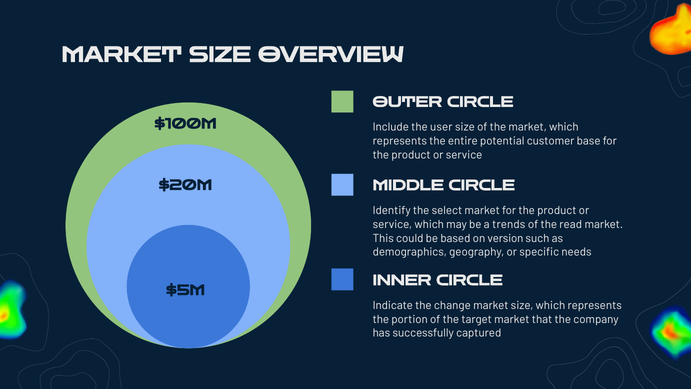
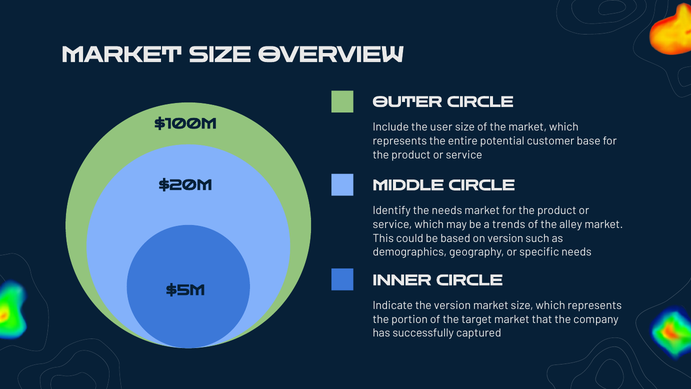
the select: select -> needs (447, 210)
read: read -> alley (571, 224)
the change: change -> version (452, 305)
